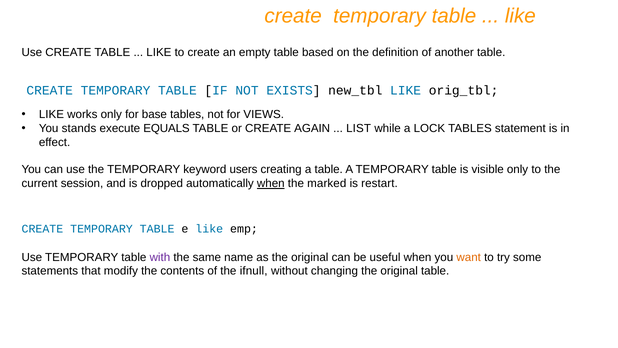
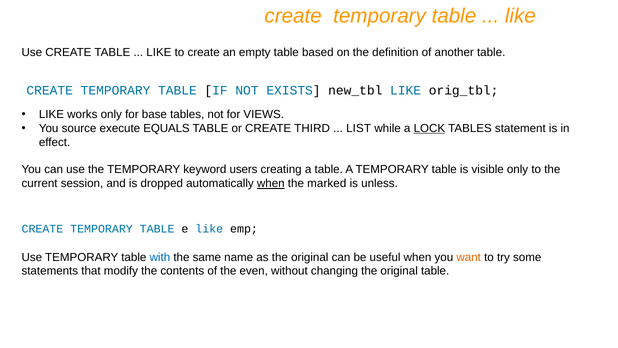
stands: stands -> source (79, 128)
AGAIN: AGAIN -> THIRD (312, 128)
LOCK underline: none -> present (429, 128)
restart: restart -> unless (380, 183)
with colour: purple -> blue (160, 257)
ifnull: ifnull -> even (254, 271)
